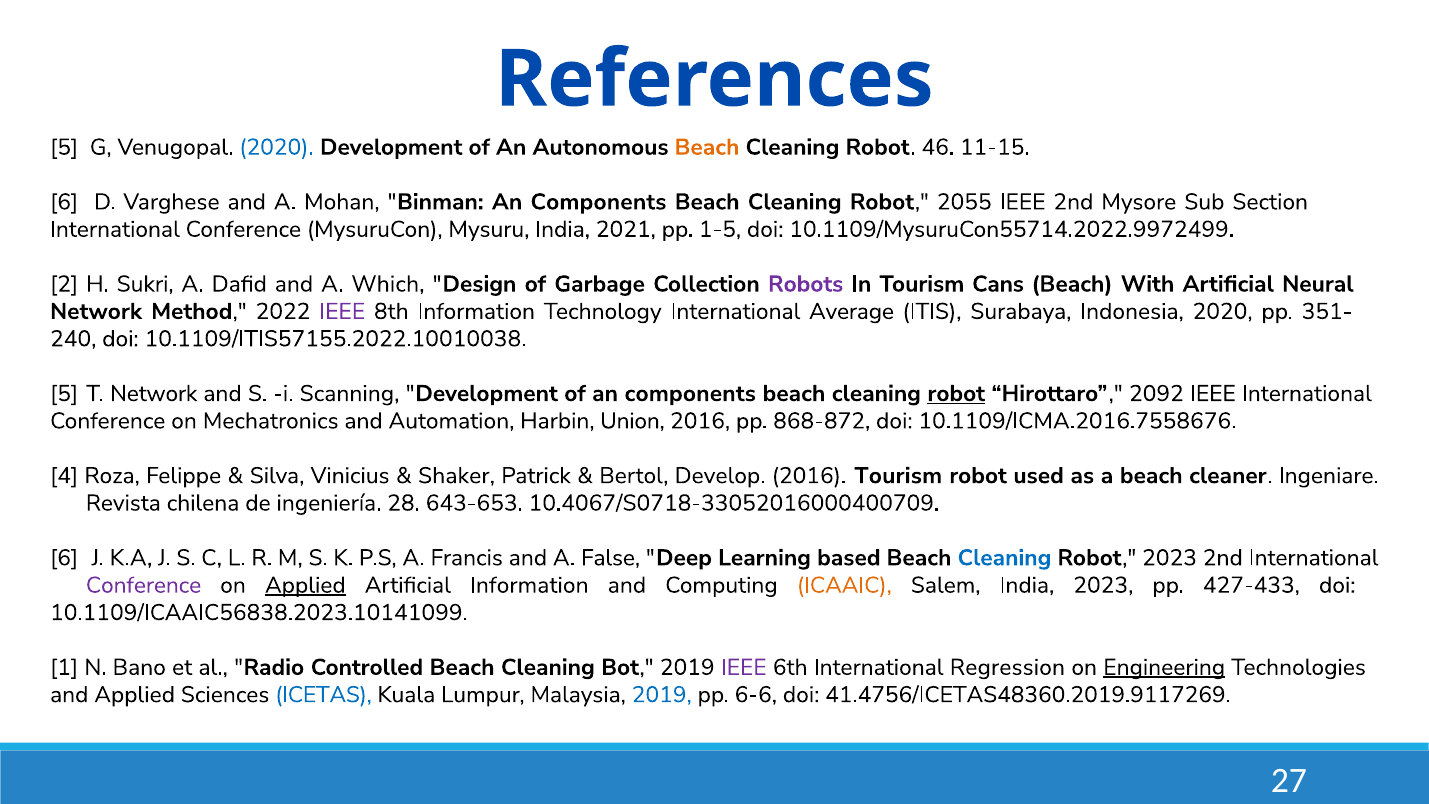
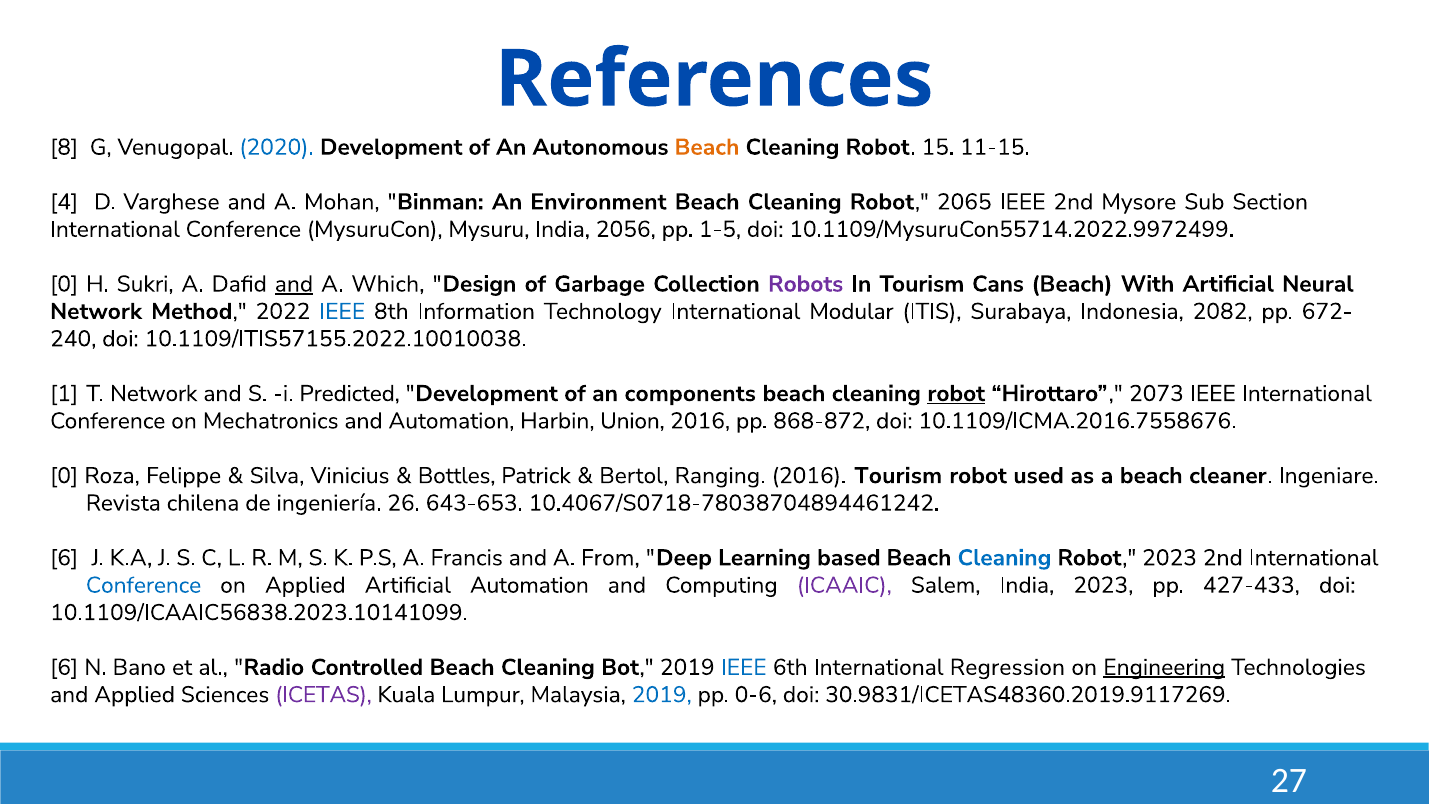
5: 5 -> 8 (64, 147)
46: 46 -> 15 (938, 147)
6: 6 -> 4 (64, 202)
Binman An Components: Components -> Environment (598, 202)
2055: 2055 -> 2065 (964, 202)
2021: 2021 -> 2056 (626, 229)
2: 2 -> 0 (64, 284)
and underline: none -> present (294, 284)
IEEE colour: purple -> blue (342, 311)
Average: Average -> Modular (851, 311)
Indonesia 2020: 2020 -> 2082 (1223, 311)
351-: 351- -> 672- (1327, 311)
5: 5 -> 1 (64, 393)
Scanning: Scanning -> Predicted (350, 393)
2092: 2092 -> 2073 (1156, 393)
4: 4 -> 0 (64, 476)
Shaker: Shaker -> Bottles (457, 476)
Develop: Develop -> Ranging (720, 476)
28: 28 -> 26 (404, 503)
10.4067/S0718-33052016000400709: 10.4067/S0718-33052016000400709 -> 10.4067/S0718-78038704894461242 (734, 503)
False: False -> From (610, 558)
Conference colour: purple -> blue (144, 585)
Applied underline: present -> none (305, 585)
Artificial Information: Information -> Automation (529, 585)
ICAAIC colour: orange -> purple (844, 585)
1: 1 -> 6 (64, 667)
IEEE colour: purple -> blue (744, 667)
ICETAS colour: blue -> purple (324, 695)
6-6: 6-6 -> 0-6 (756, 695)
41.4756/ICETAS48360.2019.9117269: 41.4756/ICETAS48360.2019.9117269 -> 30.9831/ICETAS48360.2019.9117269 (1028, 695)
